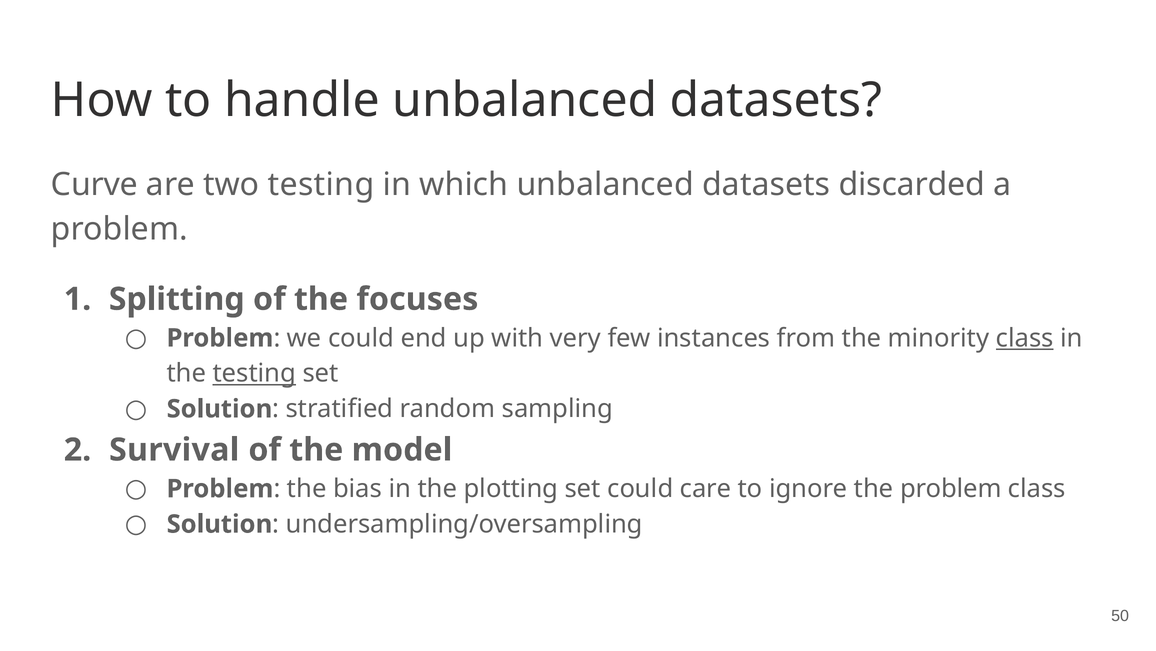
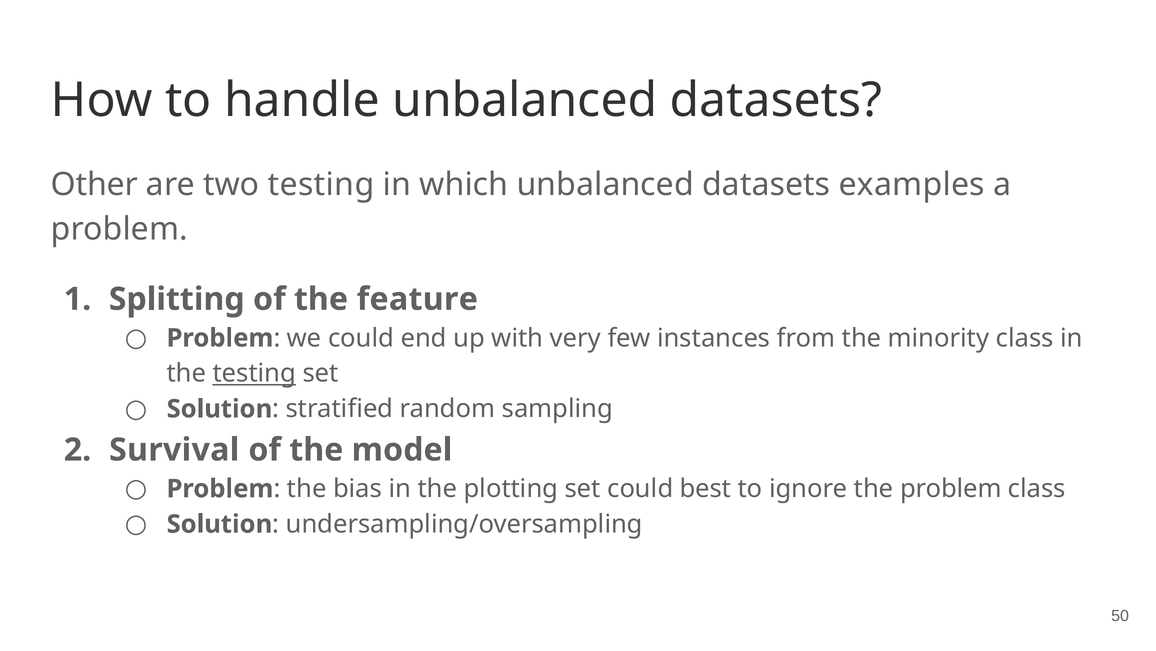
Curve: Curve -> Other (94, 185)
discarded: discarded -> examples (912, 185)
focuses: focuses -> feature (417, 299)
class underline: present -> none (1025, 338)
care: care -> best (706, 488)
